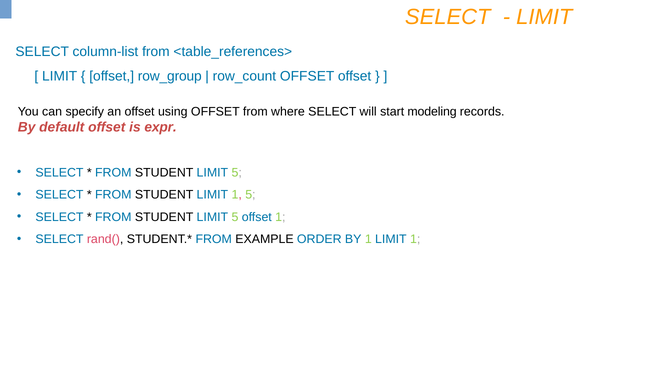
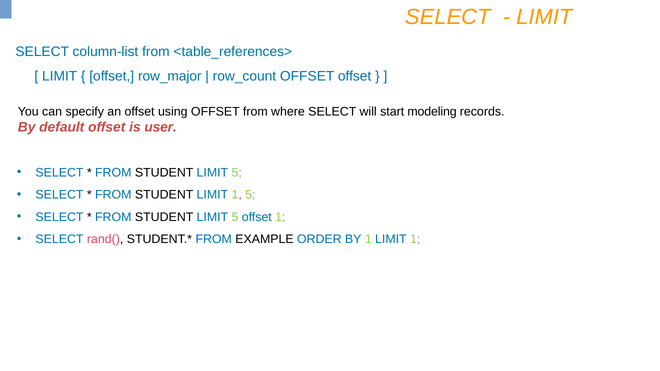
row_group: row_group -> row_major (170, 77)
expr: expr -> user (161, 127)
